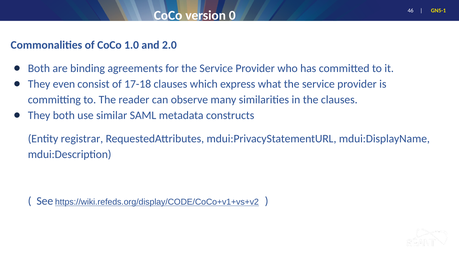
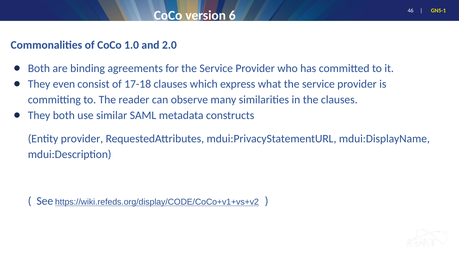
0: 0 -> 6 (232, 15)
Entity registrar: registrar -> provider (82, 139)
